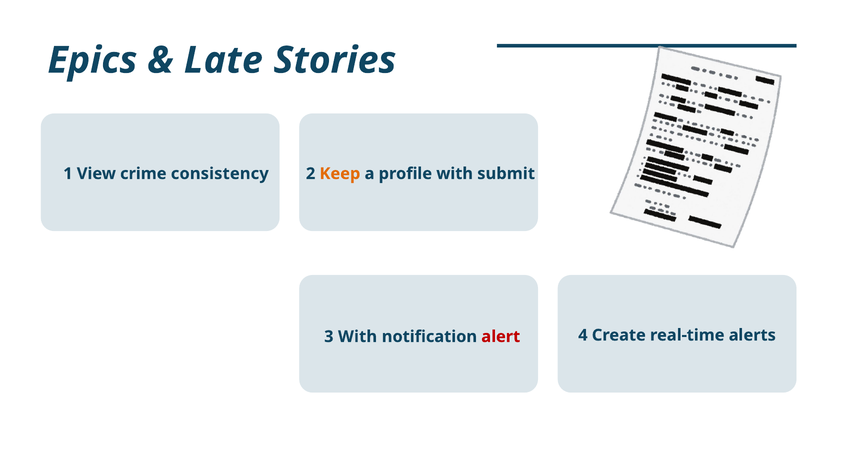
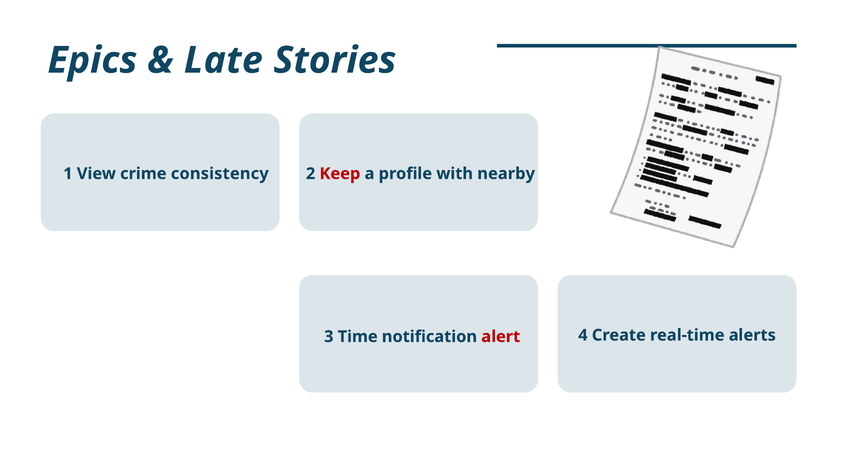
Keep colour: orange -> red (340, 174)
submit: submit -> nearby (506, 174)
3 With: With -> Time (358, 336)
